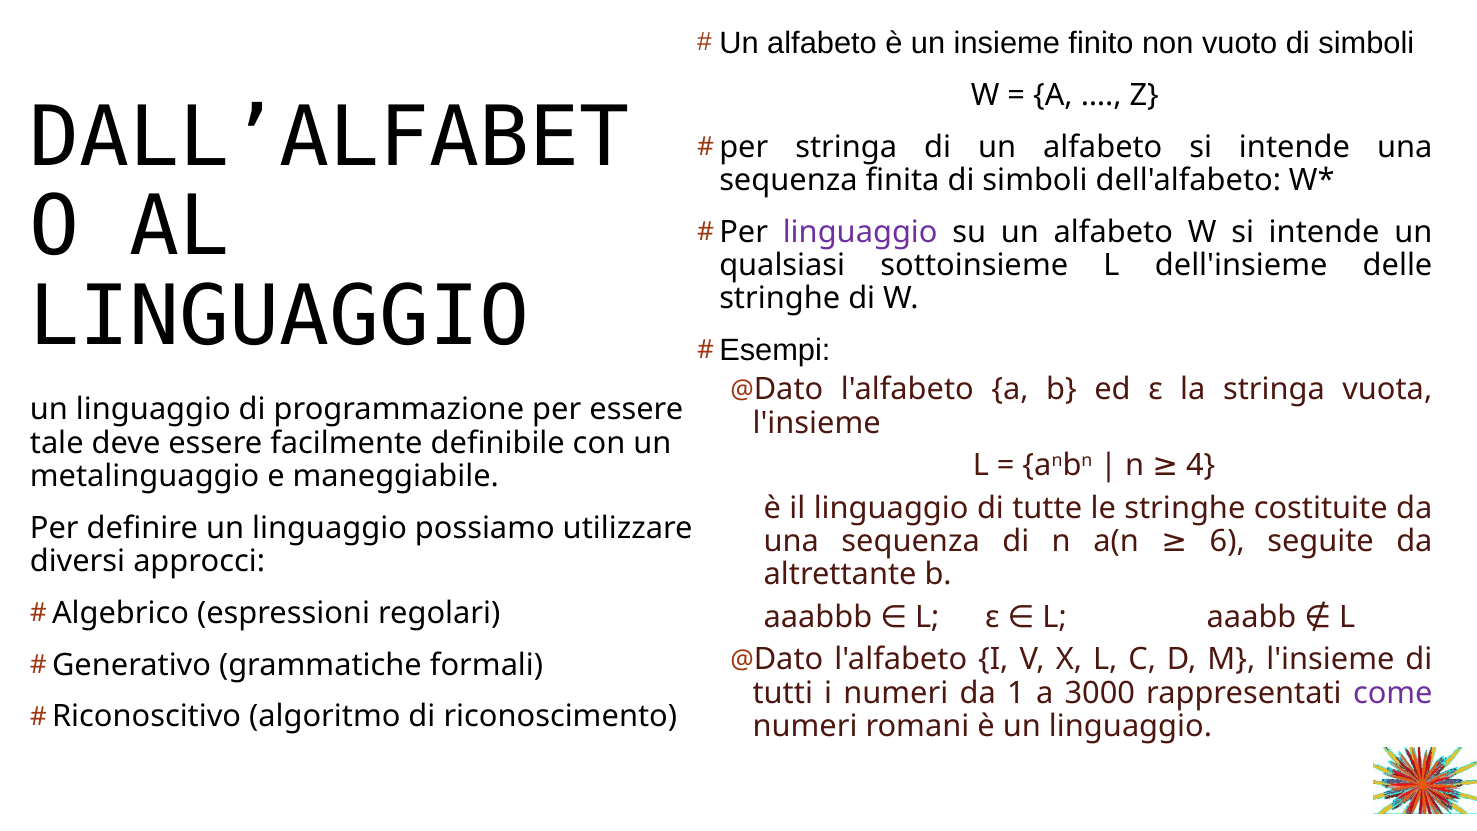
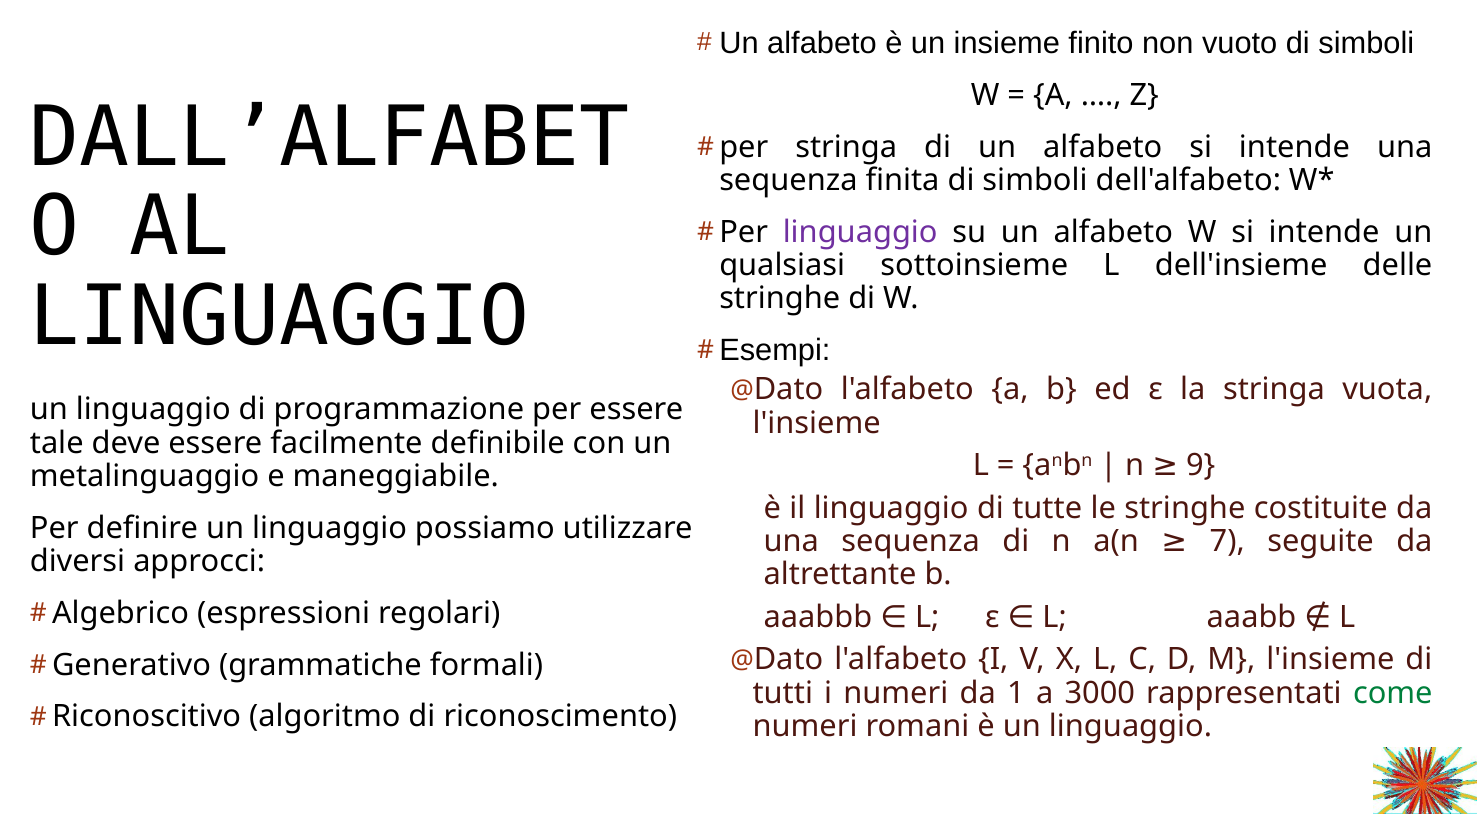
4: 4 -> 9 (1201, 465)
6: 6 -> 7 (1227, 541)
come colour: purple -> green (1393, 693)
